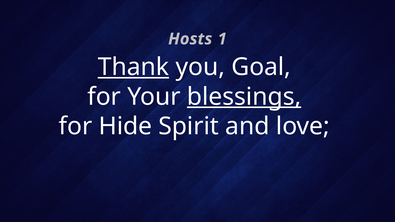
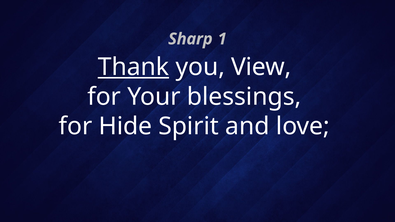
Hosts: Hosts -> Sharp (190, 39)
Goal: Goal -> View (261, 67)
blessings underline: present -> none (244, 97)
